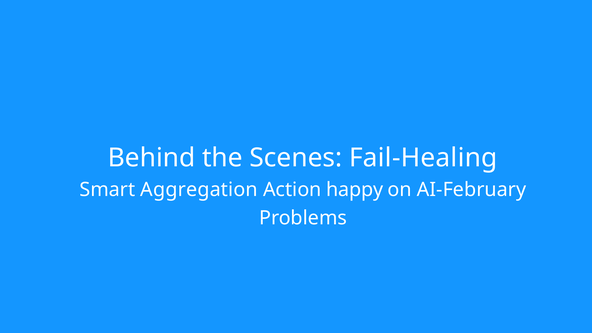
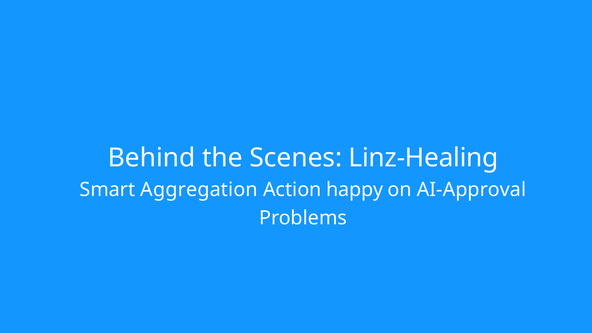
Fail-Healing: Fail-Healing -> Linz-Healing (423, 158)
AI-February: AI-February -> AI-Approval (472, 190)
